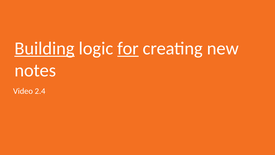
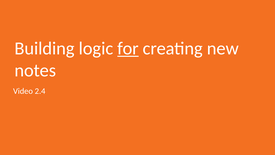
Building underline: present -> none (45, 48)
